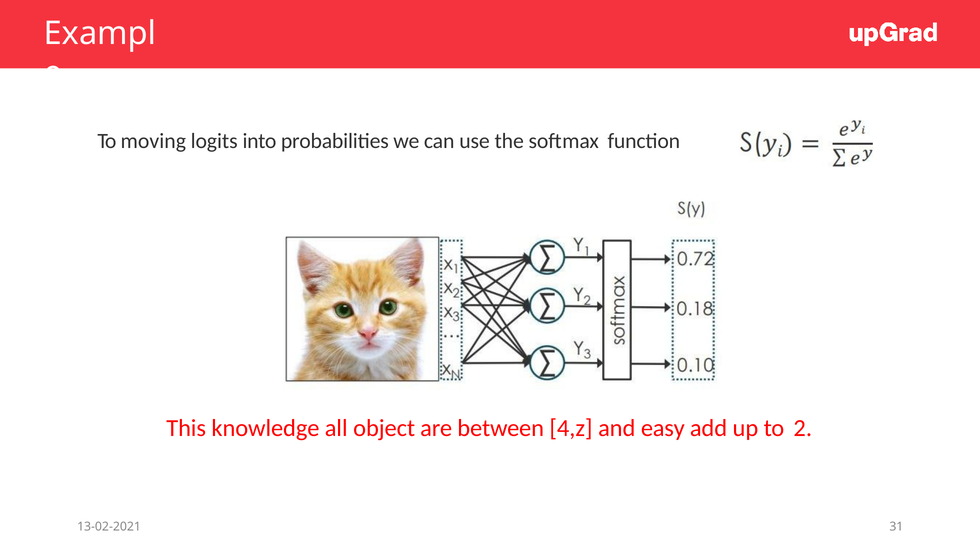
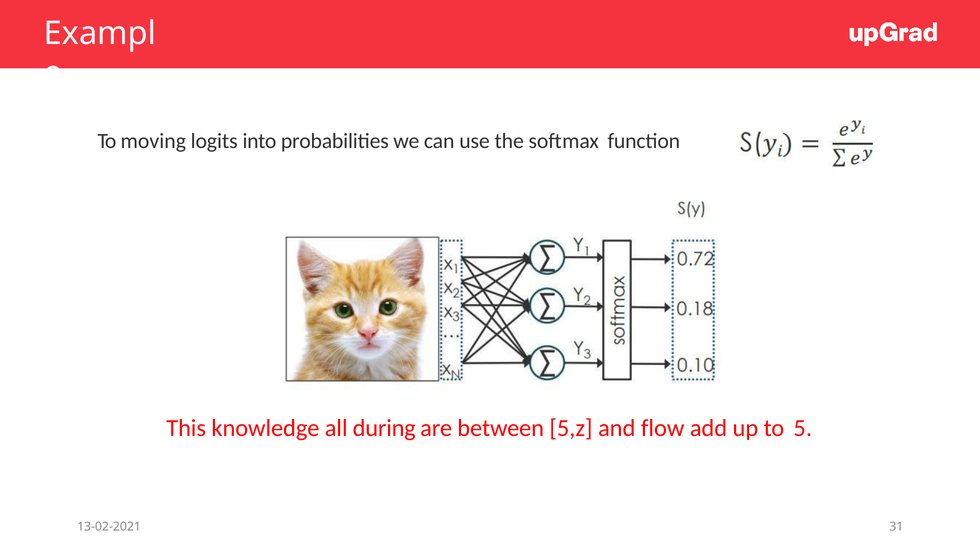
object: object -> during (384, 428)
4,z: 4,z -> 5,z (571, 428)
easy: easy -> flow (663, 428)
2: 2 -> 5 (803, 428)
